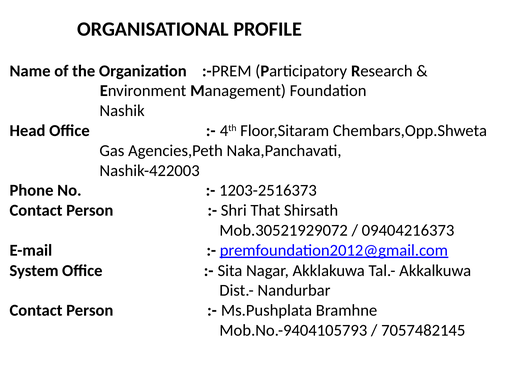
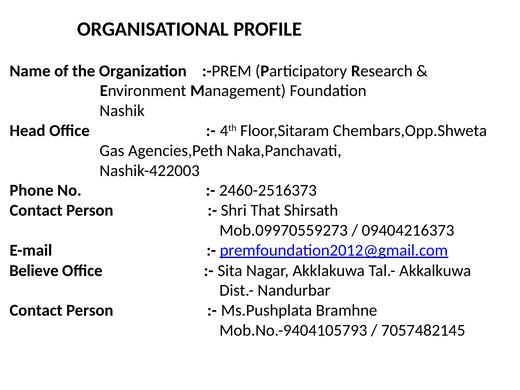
1203-2516373: 1203-2516373 -> 2460-2516373 (268, 190)
Mob.30521929072: Mob.30521929072 -> Mob.09970559273 (284, 230)
System: System -> Believe (34, 271)
